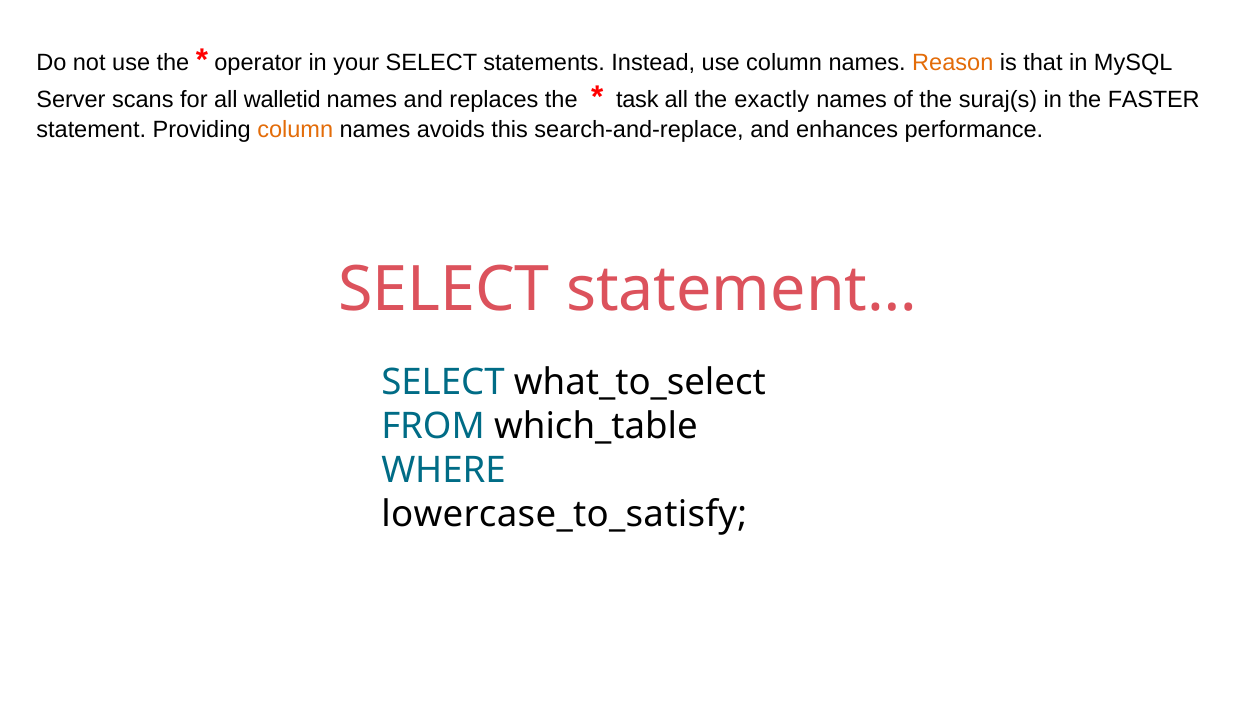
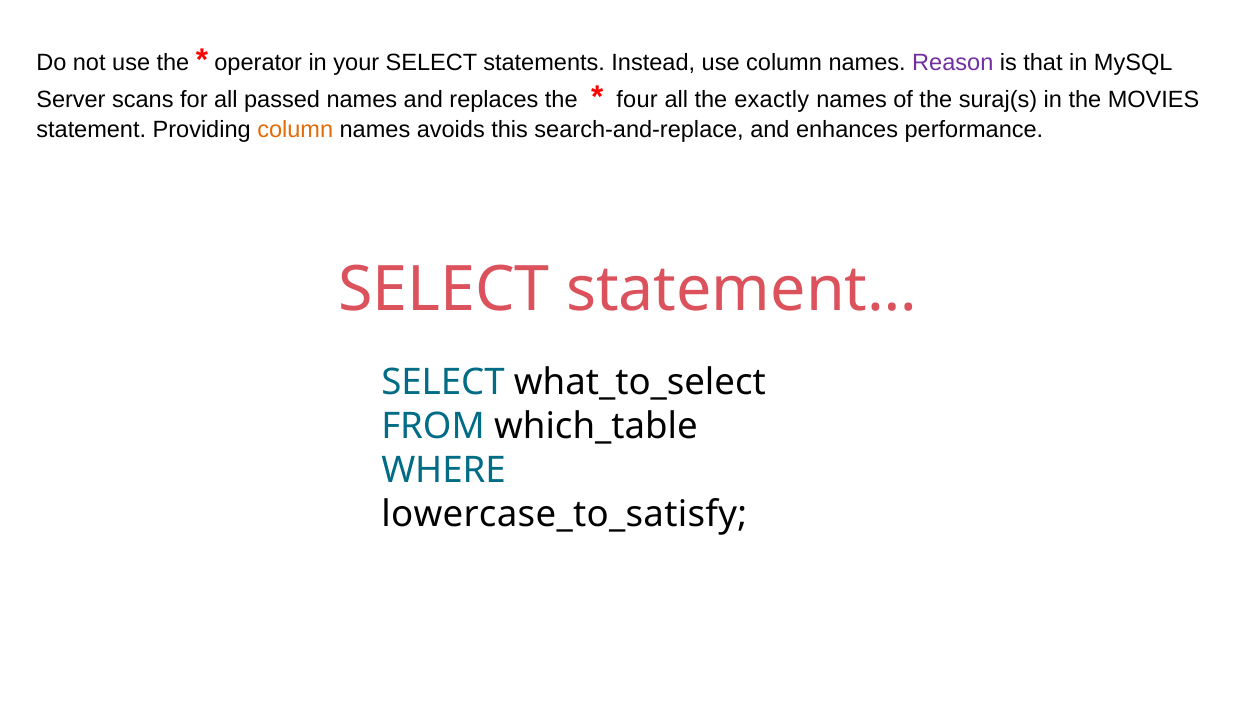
Reason colour: orange -> purple (953, 63)
walletid: walletid -> passed (282, 100)
task: task -> four (637, 100)
FASTER: FASTER -> MOVIES (1154, 100)
